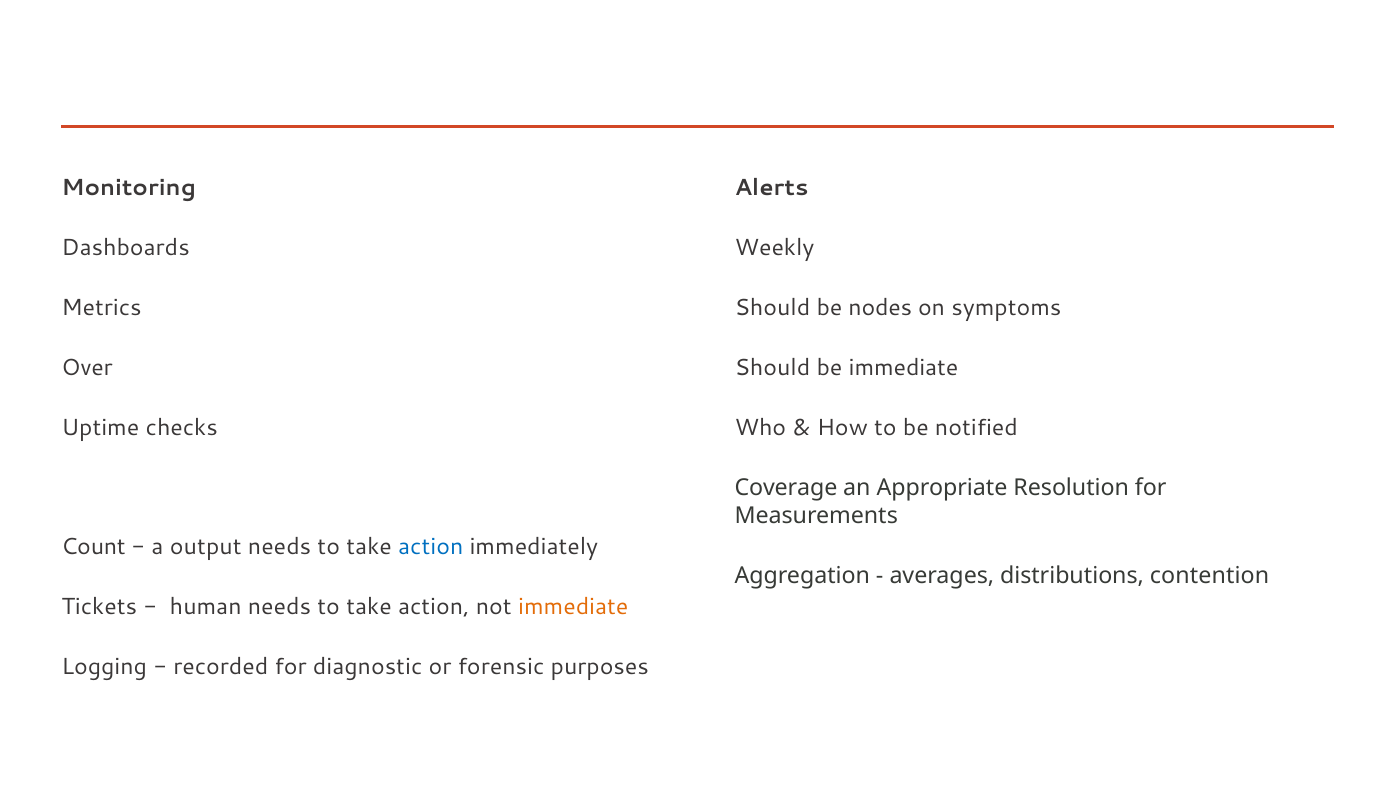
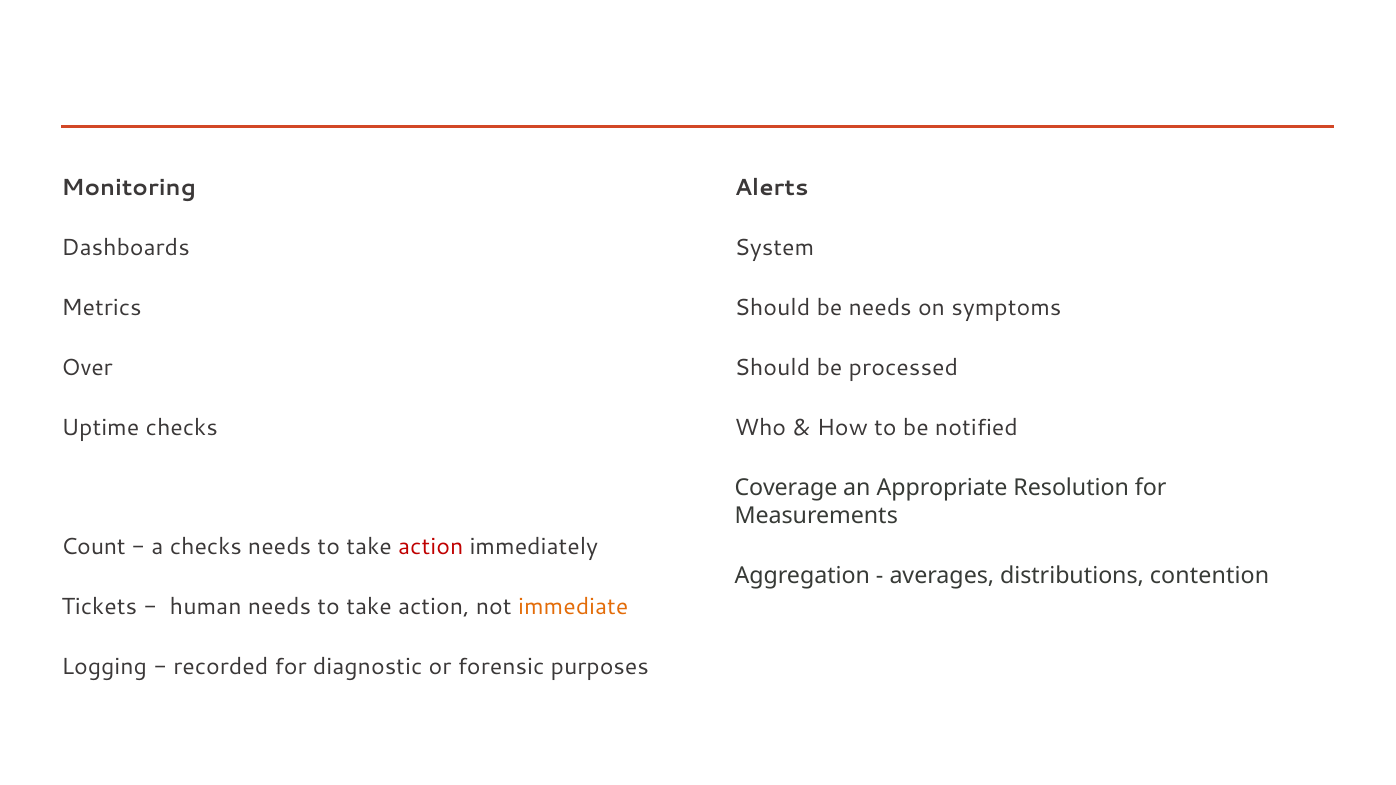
Weekly: Weekly -> System (774, 248)
be nodes: nodes -> needs (880, 308)
be immediate: immediate -> processed (903, 368)
a output: output -> checks (206, 547)
action colour: blue -> red (431, 547)
